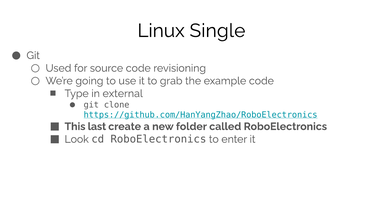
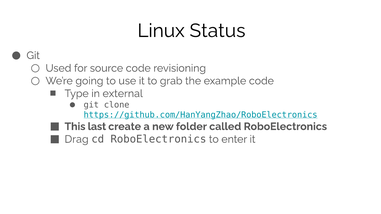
Single: Single -> Status (217, 31)
Look: Look -> Drag (77, 139)
